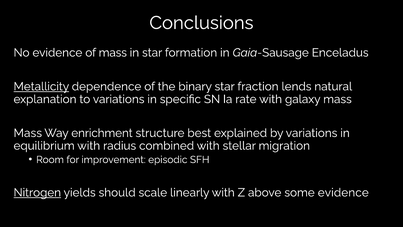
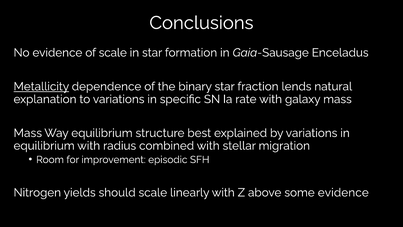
of mass: mass -> scale (113, 53)
Way enrichment: enrichment -> equilibrium (102, 133)
Nitrogen underline: present -> none (37, 192)
